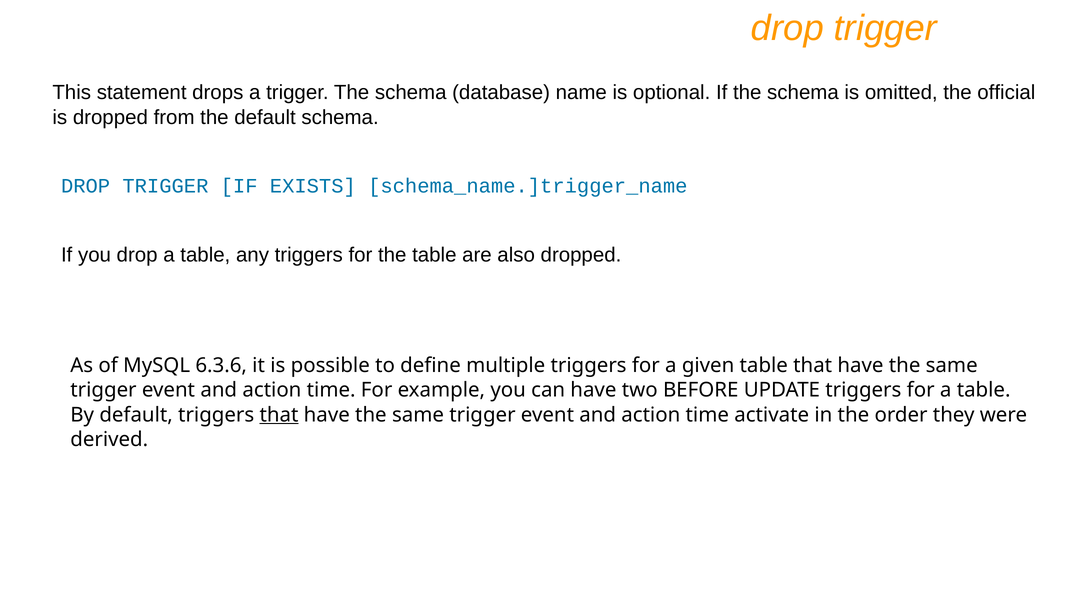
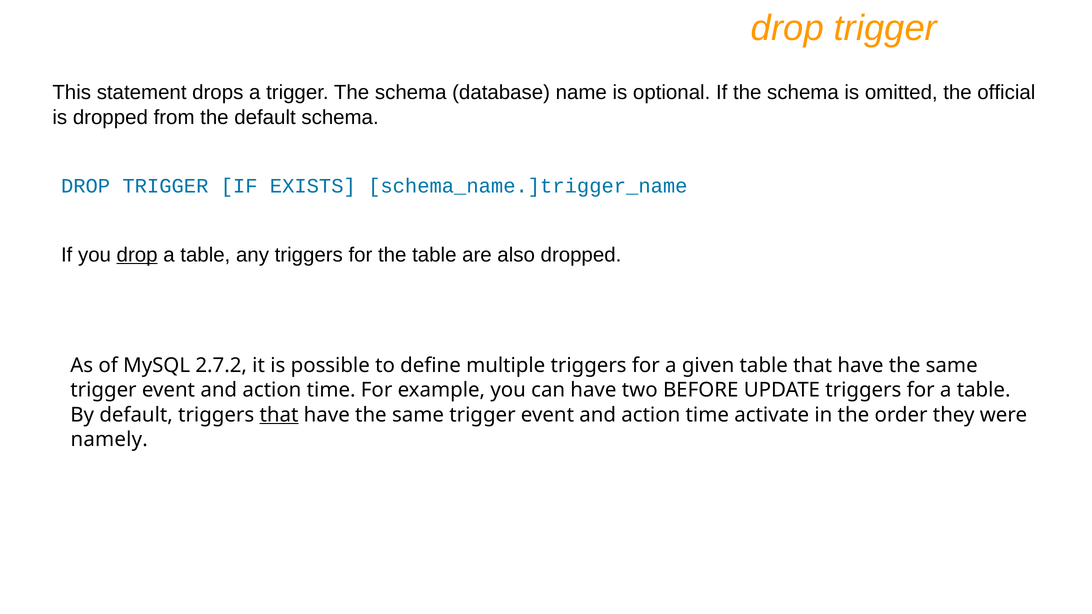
drop underline: none -> present (137, 255)
6.3.6: 6.3.6 -> 2.7.2 (221, 366)
derived: derived -> namely (109, 439)
